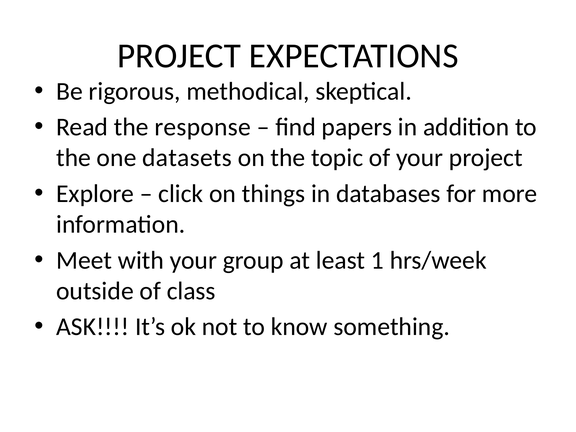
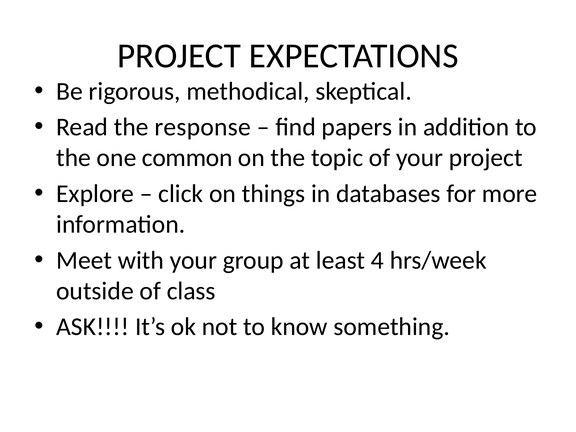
datasets: datasets -> common (187, 158)
1: 1 -> 4 (377, 260)
